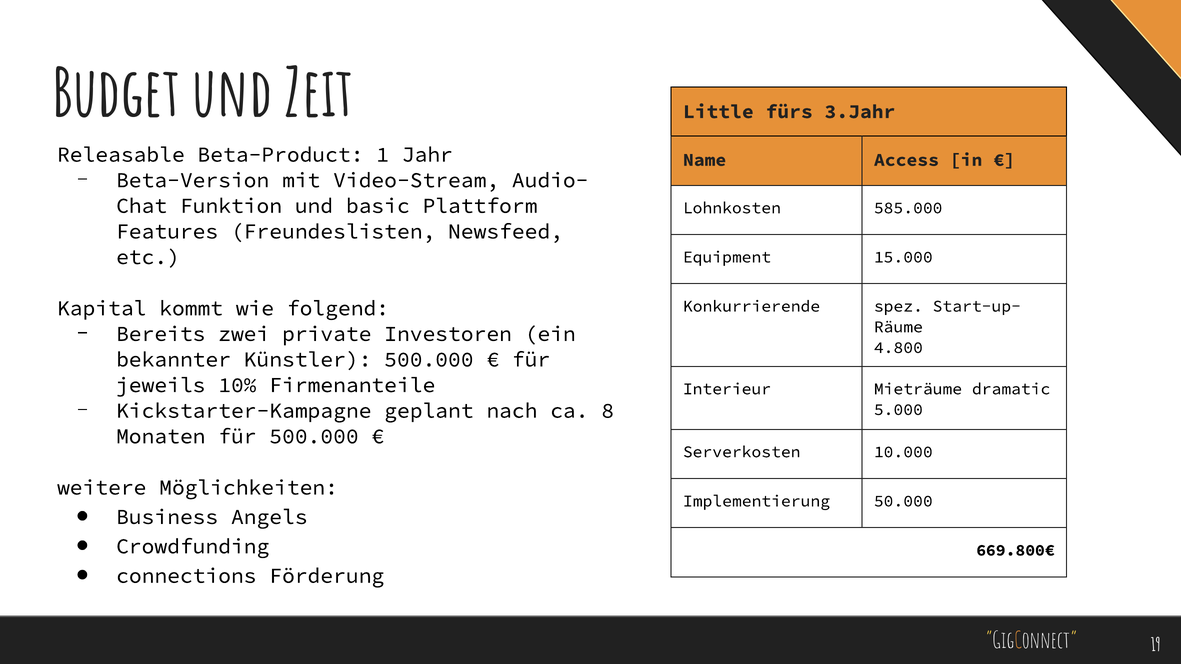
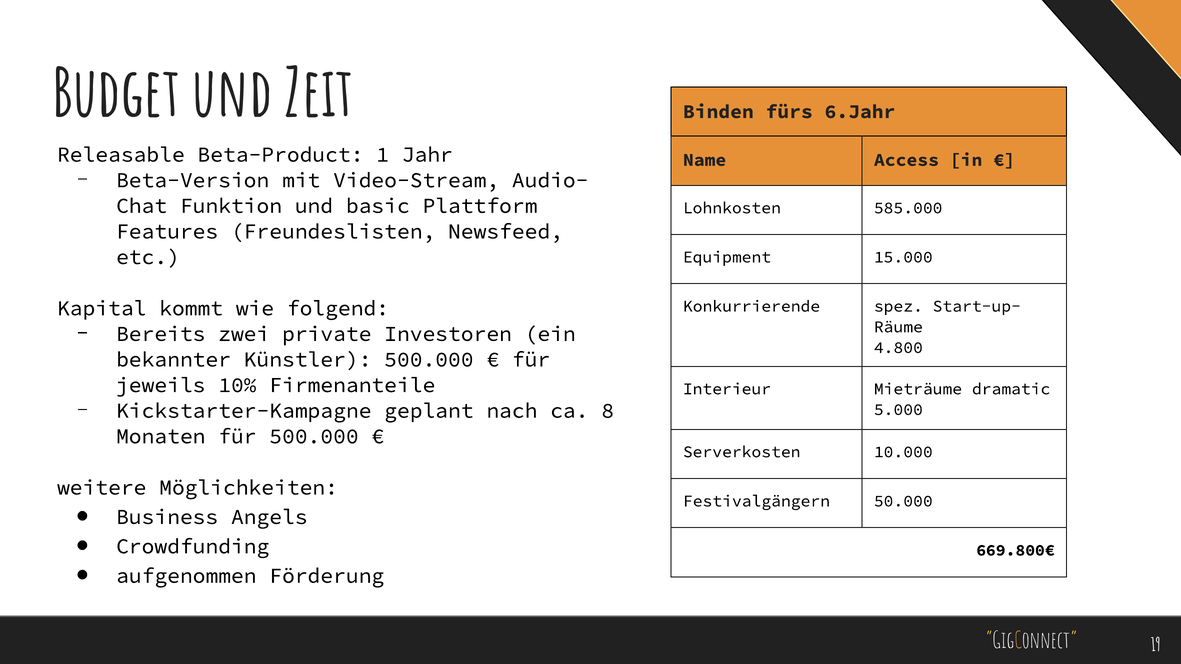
Little: Little -> Binden (718, 112)
3.Jahr: 3.Jahr -> 6.Jahr (860, 112)
Implementierung: Implementierung -> Festivalgängern (756, 501)
connections: connections -> aufgenommen (186, 576)
